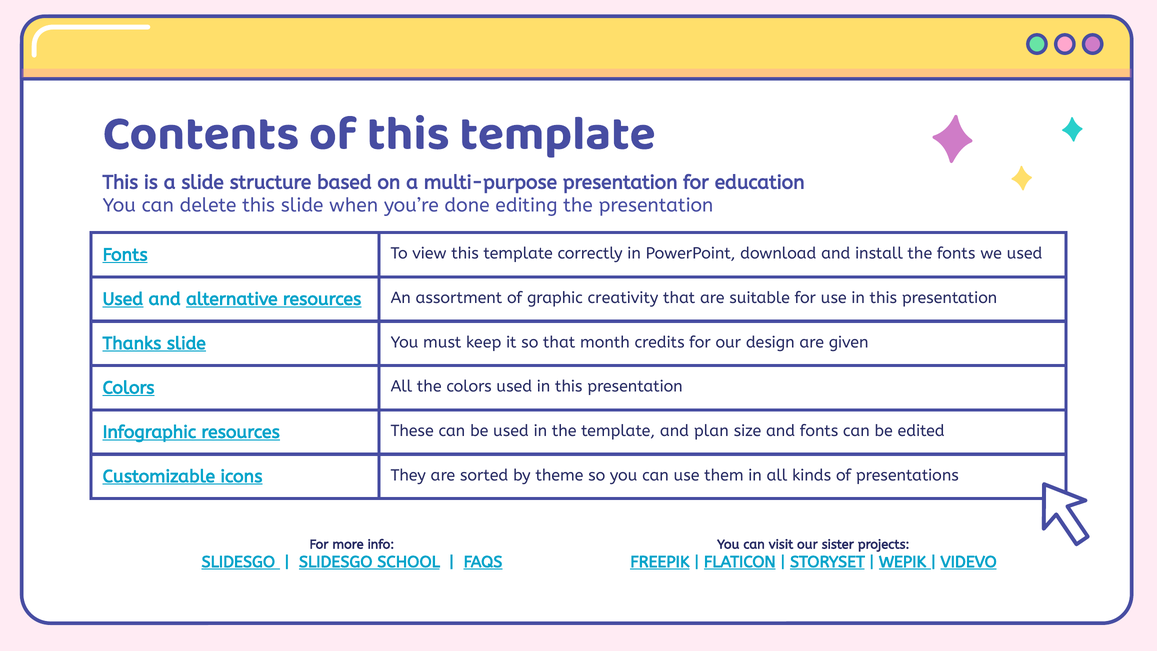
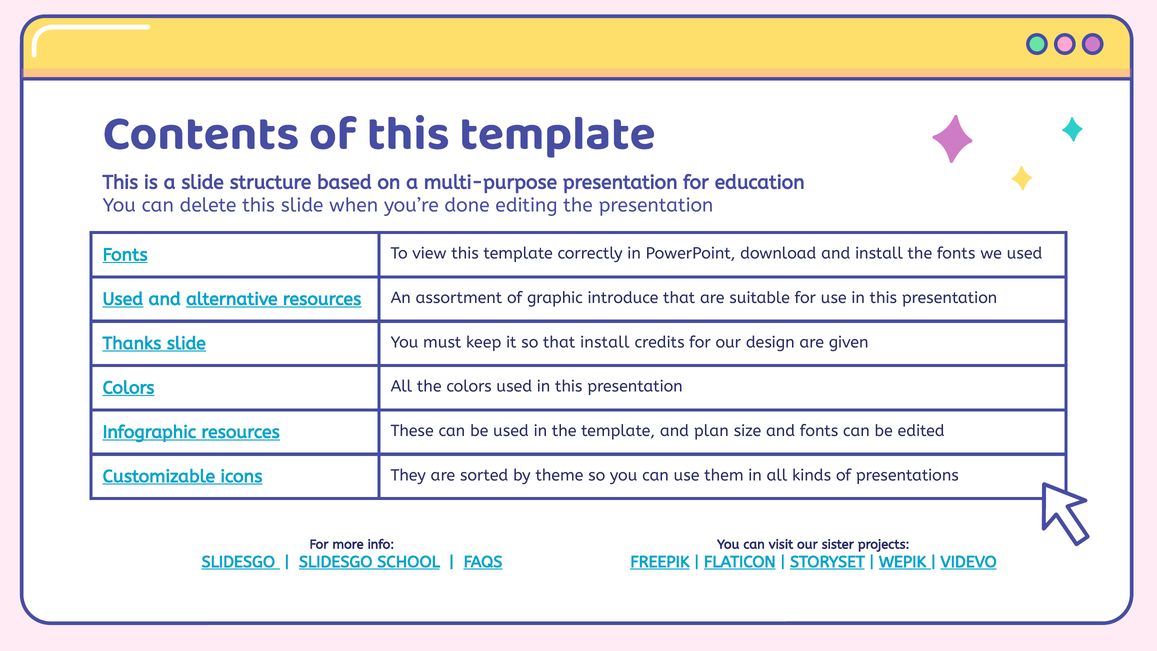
creativity: creativity -> introduce (623, 298)
that month: month -> install (605, 342)
